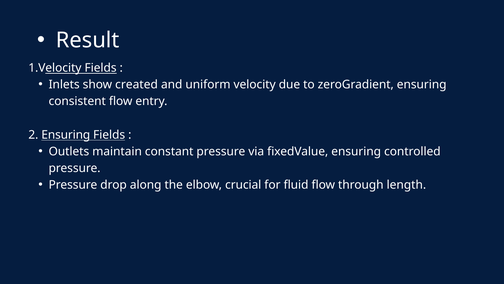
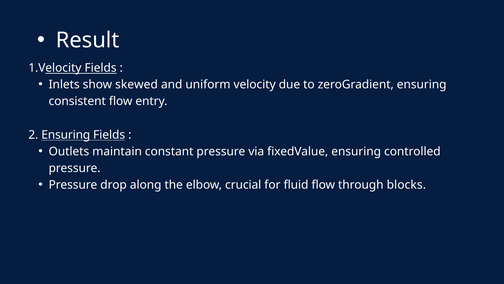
created: created -> skewed (136, 85)
length: length -> blocks (406, 184)
